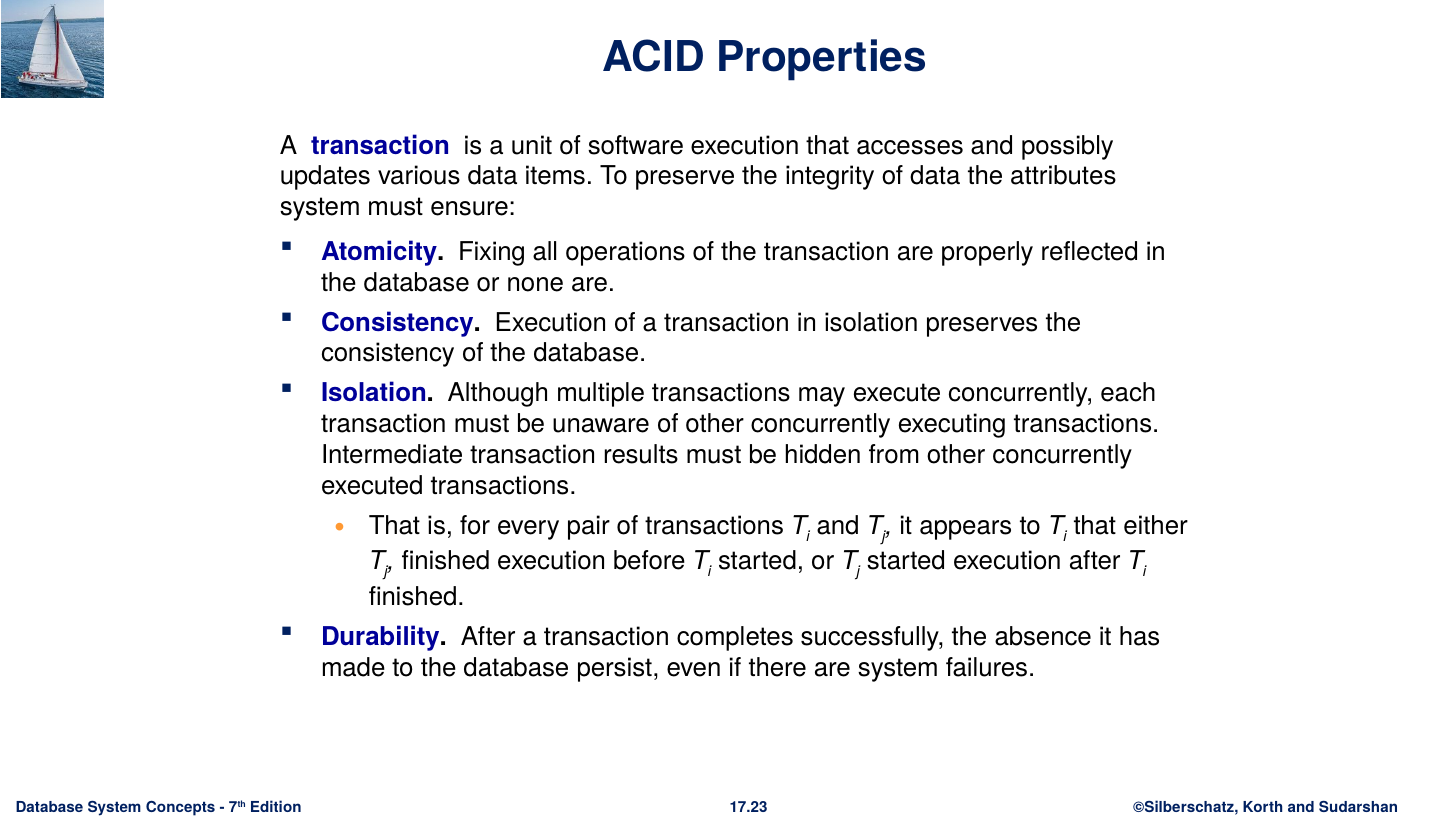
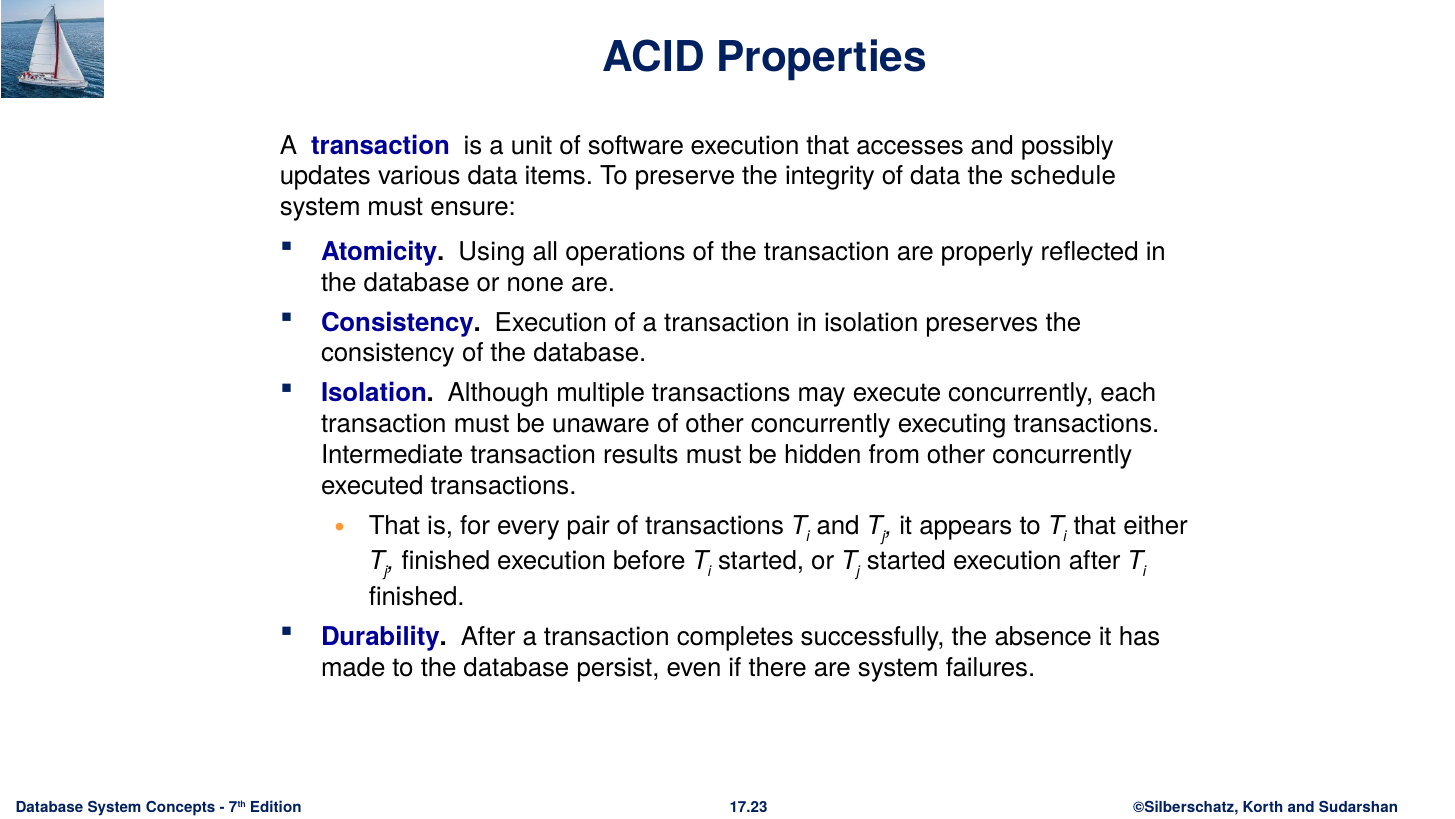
attributes: attributes -> schedule (1063, 176)
Fixing: Fixing -> Using (492, 251)
